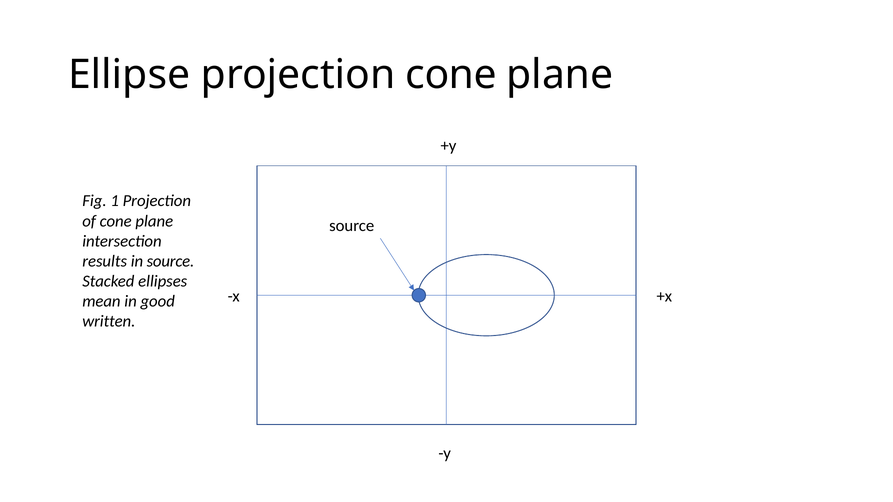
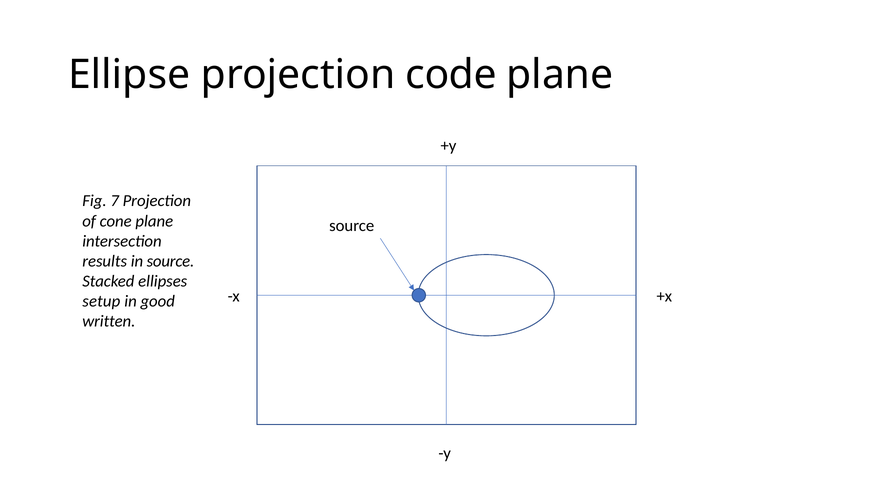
projection cone: cone -> code (451, 75)
1: 1 -> 7 (115, 201)
mean: mean -> setup (101, 302)
